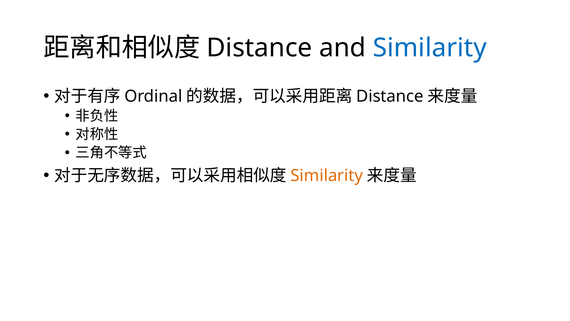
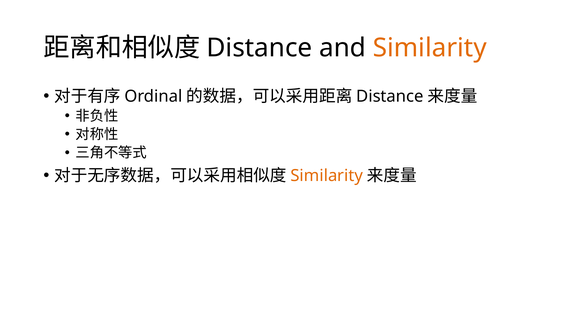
Similarity colour: blue -> orange (430, 48)
